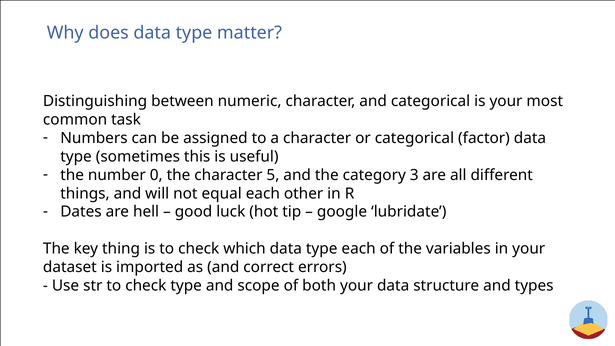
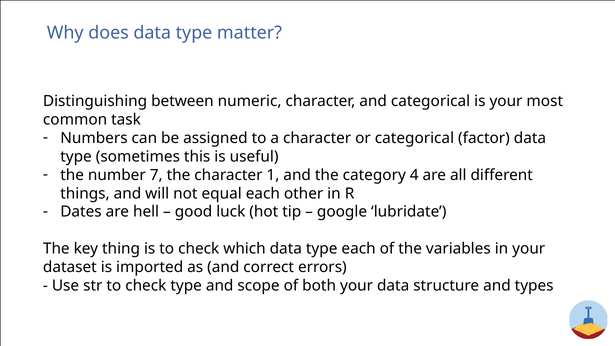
0: 0 -> 7 (156, 175)
5: 5 -> 1 (273, 175)
3: 3 -> 4 (414, 175)
